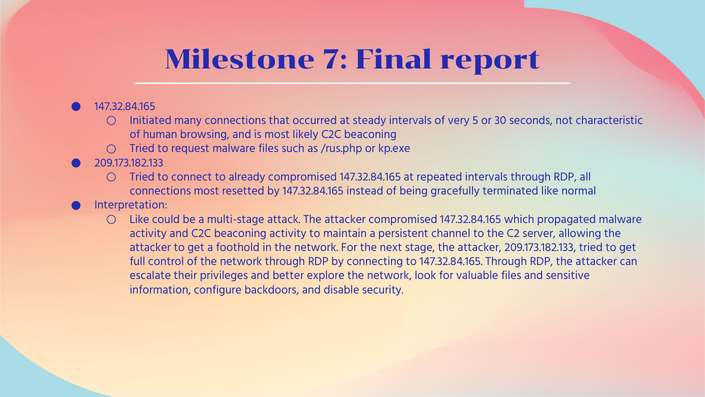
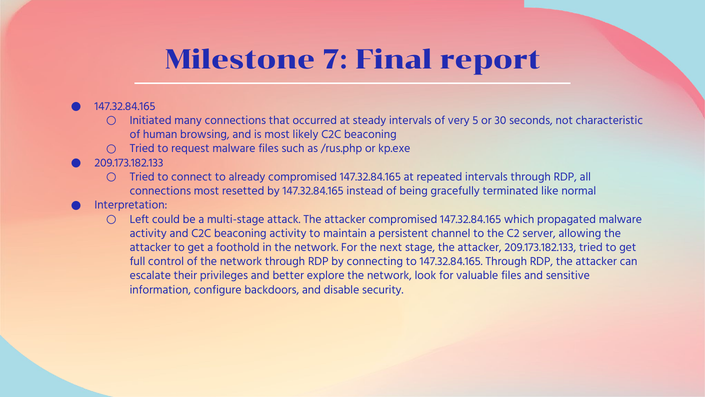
Like: Like -> Left (139, 219)
